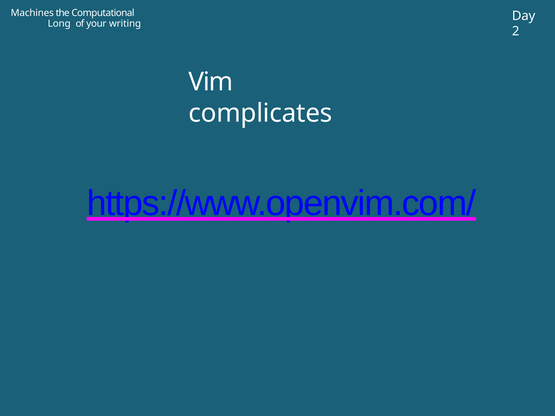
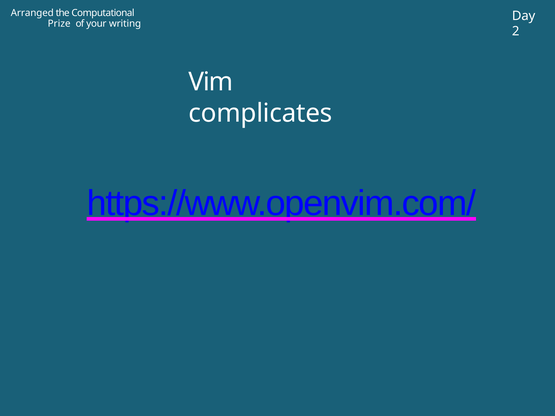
Machines: Machines -> Arranged (32, 13)
Long: Long -> Prize (59, 24)
